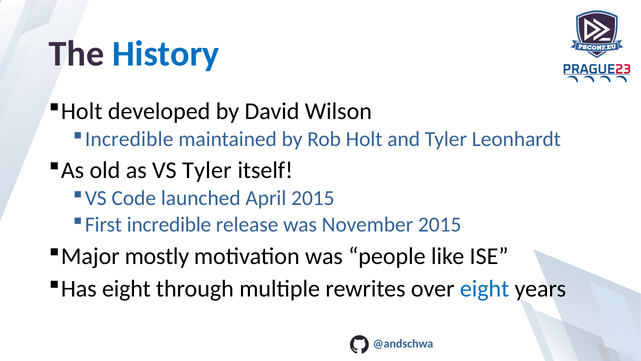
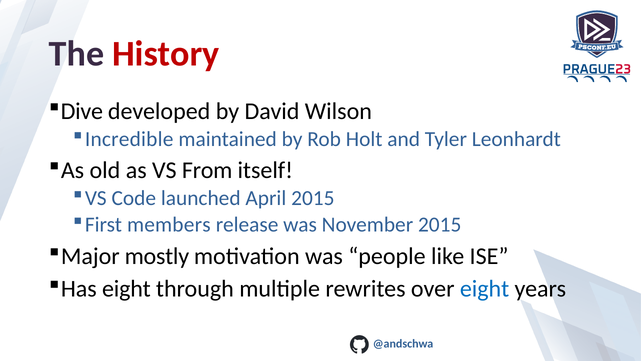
History colour: blue -> red (166, 54)
Holt: Holt -> Dive (82, 111)
VS Tyler: Tyler -> From (207, 170)
First incredible: incredible -> members (169, 225)
